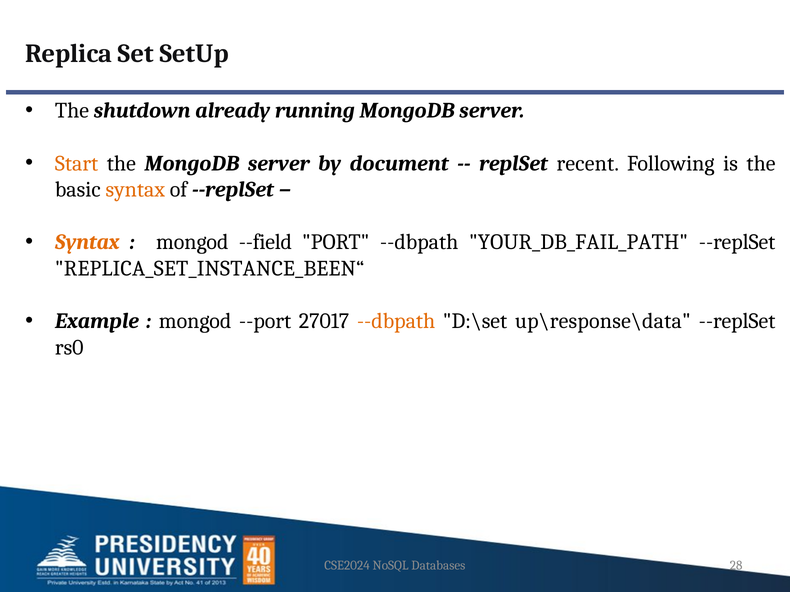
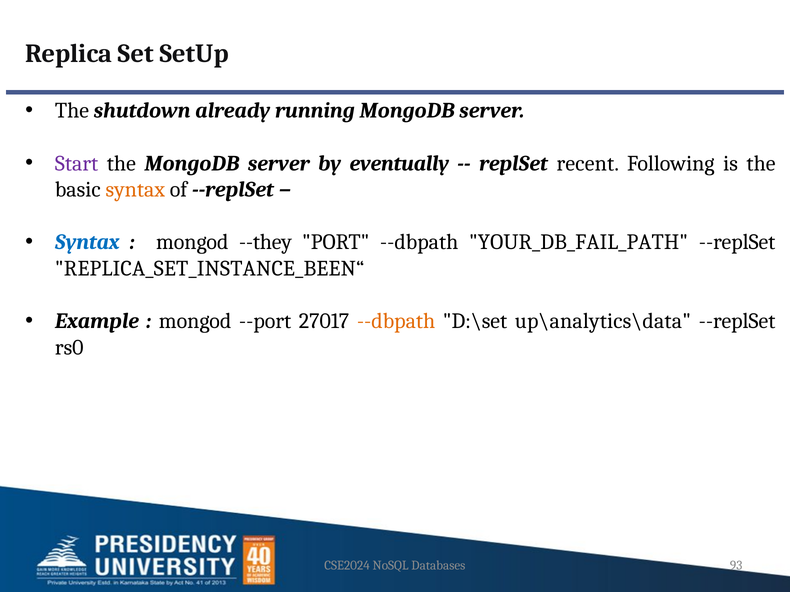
Start colour: orange -> purple (77, 163)
document: document -> eventually (399, 163)
Syntax colour: orange -> blue (87, 242)
--field: --field -> --they (265, 242)
up\response\data: up\response\data -> up\analytics\data (603, 321)
28: 28 -> 93 (736, 566)
